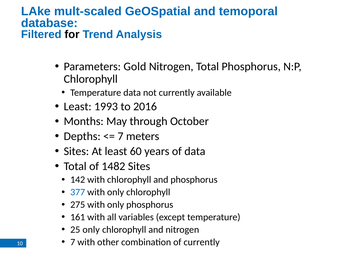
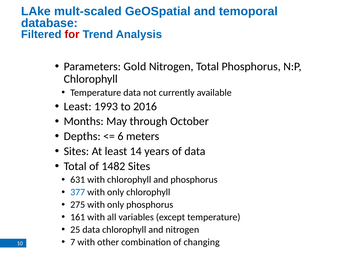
for colour: black -> red (72, 35)
7: 7 -> 6 (120, 136)
60: 60 -> 14 (136, 151)
142: 142 -> 631 (78, 180)
25 only: only -> data (91, 230)
of currently: currently -> changing (202, 242)
